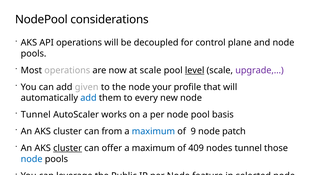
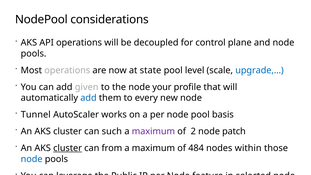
at scale: scale -> state (151, 70)
level underline: present -> none (195, 70)
upgrade,… colour: purple -> blue (260, 70)
from: from -> such (112, 131)
maximum colour: blue -> purple (153, 131)
9: 9 -> 2 (193, 131)
offer: offer -> from (112, 148)
409: 409 -> 484 (196, 148)
nodes tunnel: tunnel -> within (248, 148)
